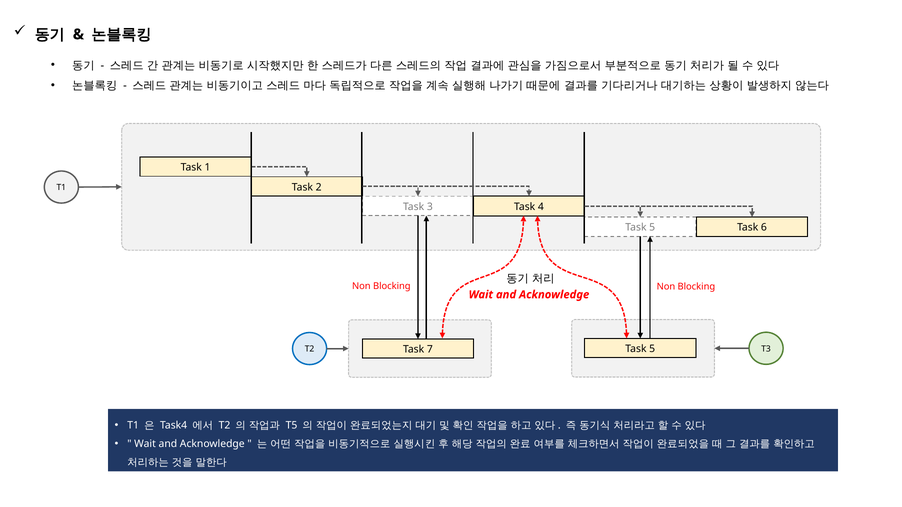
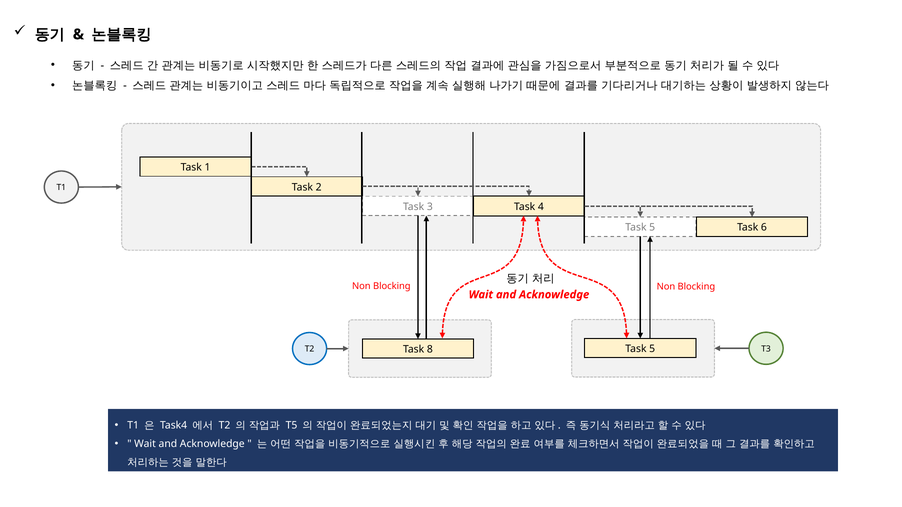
7: 7 -> 8 (430, 350)
